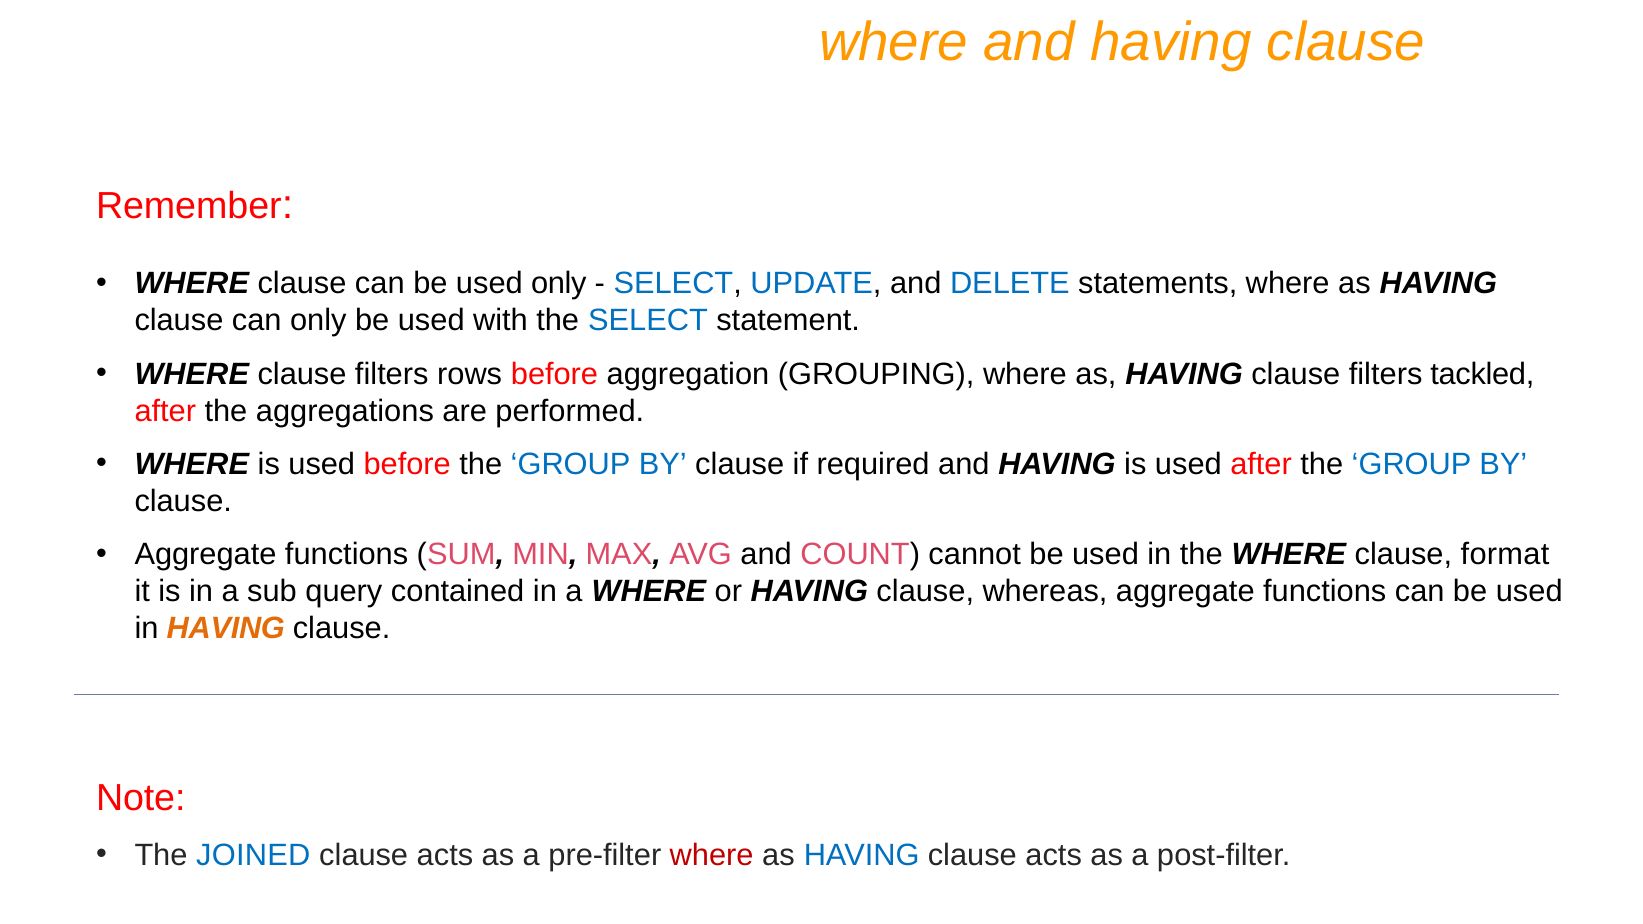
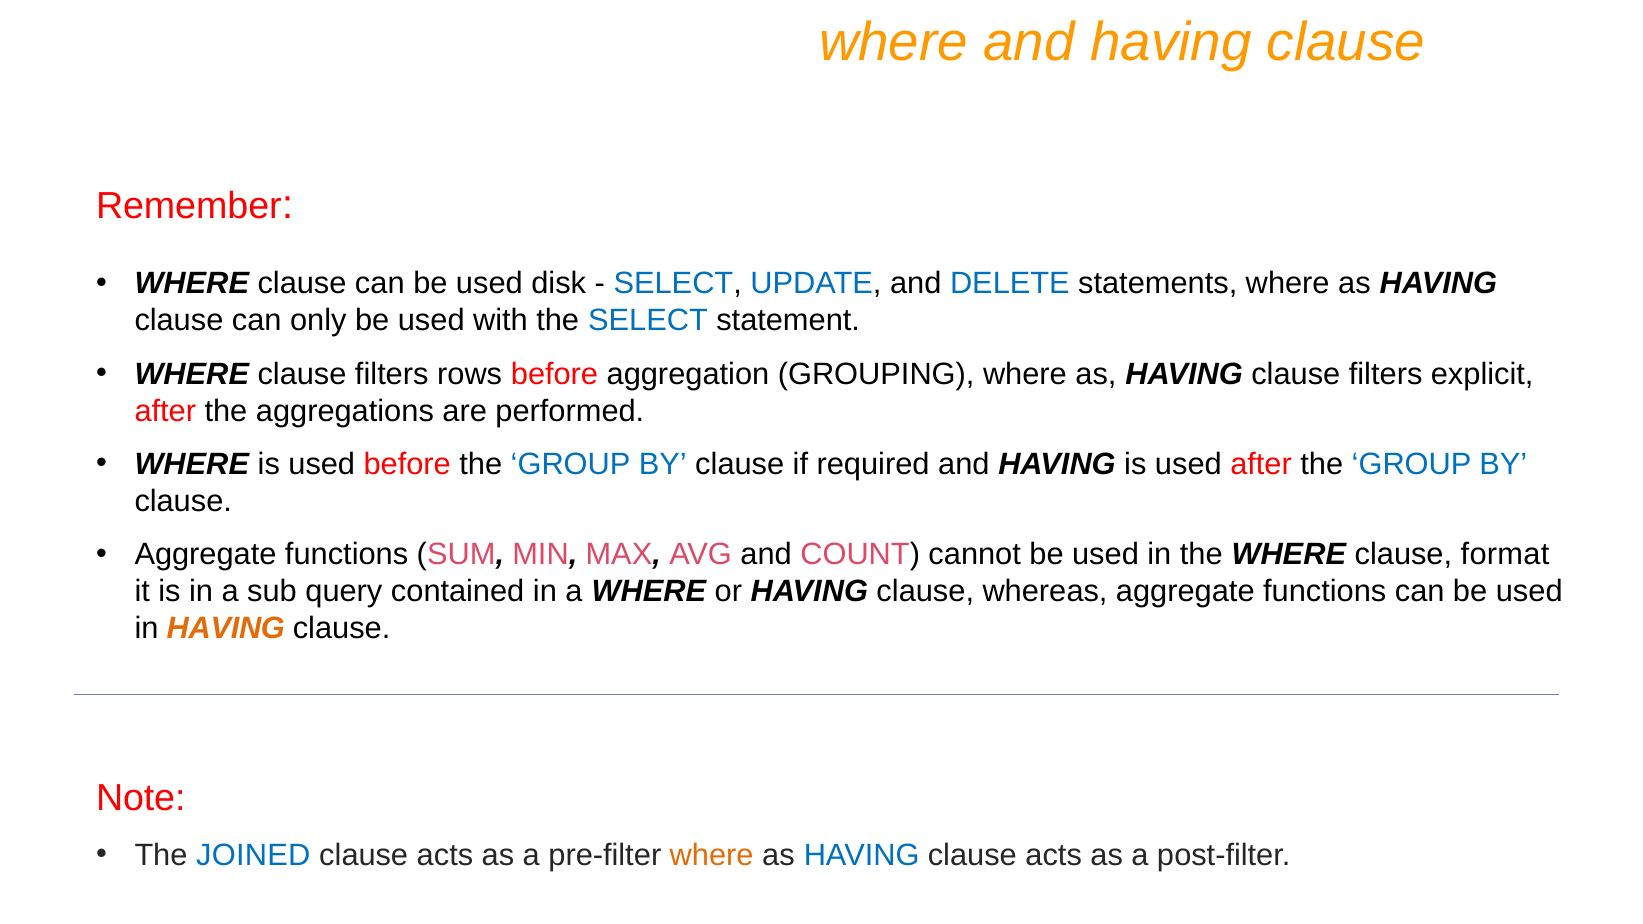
used only: only -> disk (559, 284)
tackled: tackled -> explicit (1482, 374)
where colour: red -> orange (712, 856)
